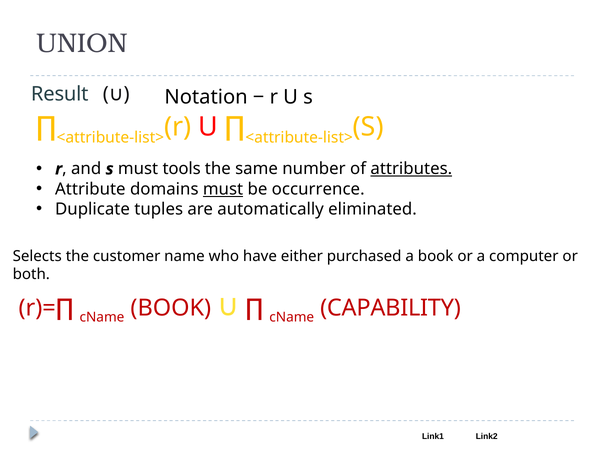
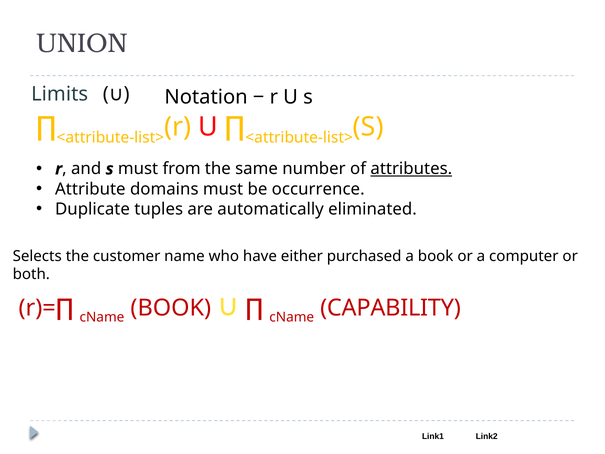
Result: Result -> Limits (60, 94)
tools: tools -> from (182, 169)
must underline: present -> none (223, 189)
